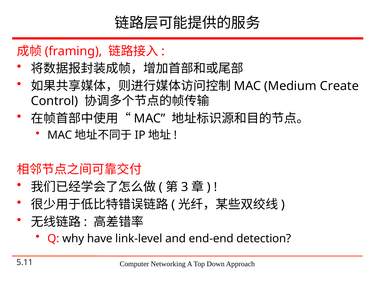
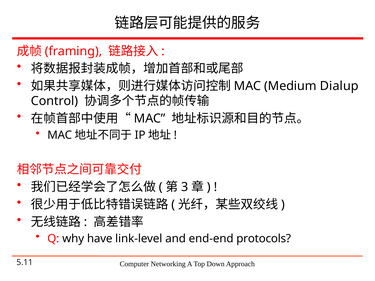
Create: Create -> Dialup (339, 86)
detection: detection -> protocols (264, 239)
